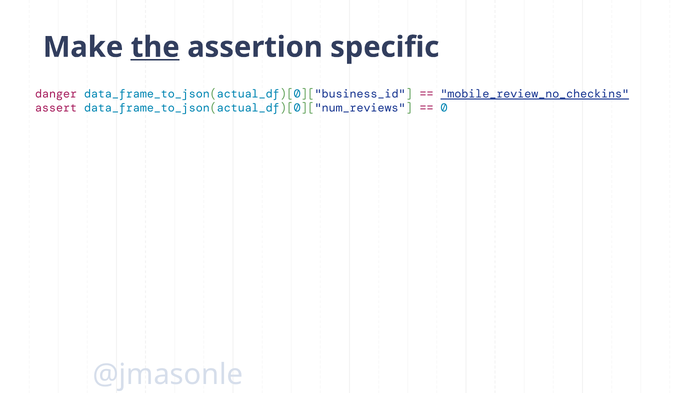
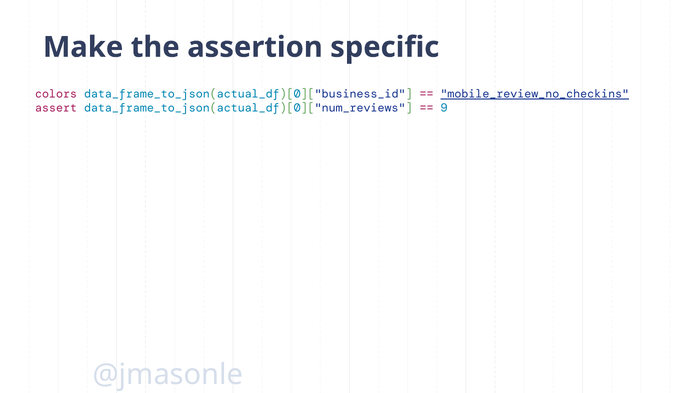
the underline: present -> none (155, 47)
danger: danger -> colors (56, 94)
0: 0 -> 9 (444, 108)
